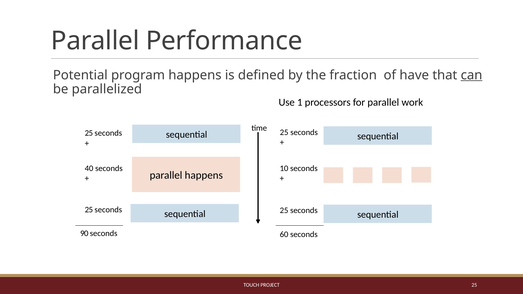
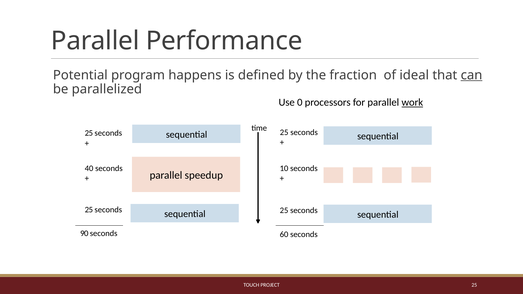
have: have -> ideal (414, 75)
1: 1 -> 0 (300, 102)
work underline: none -> present (412, 102)
parallel happens: happens -> speedup (204, 175)
